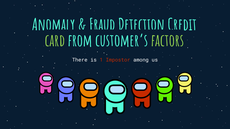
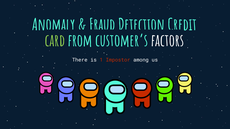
factors colour: light green -> white (167, 41)
